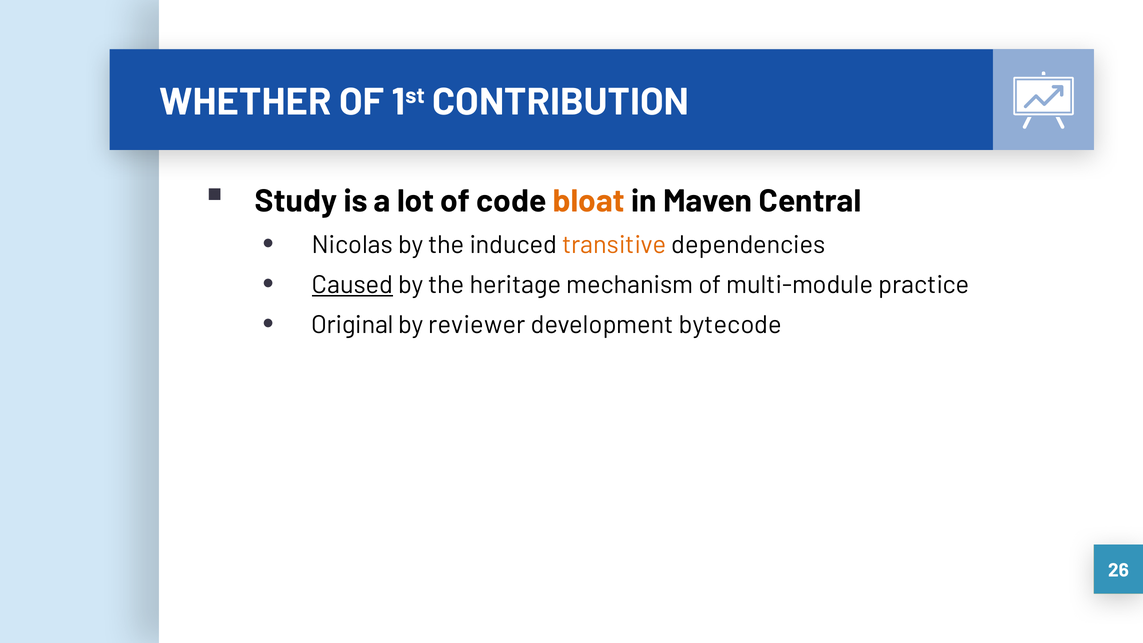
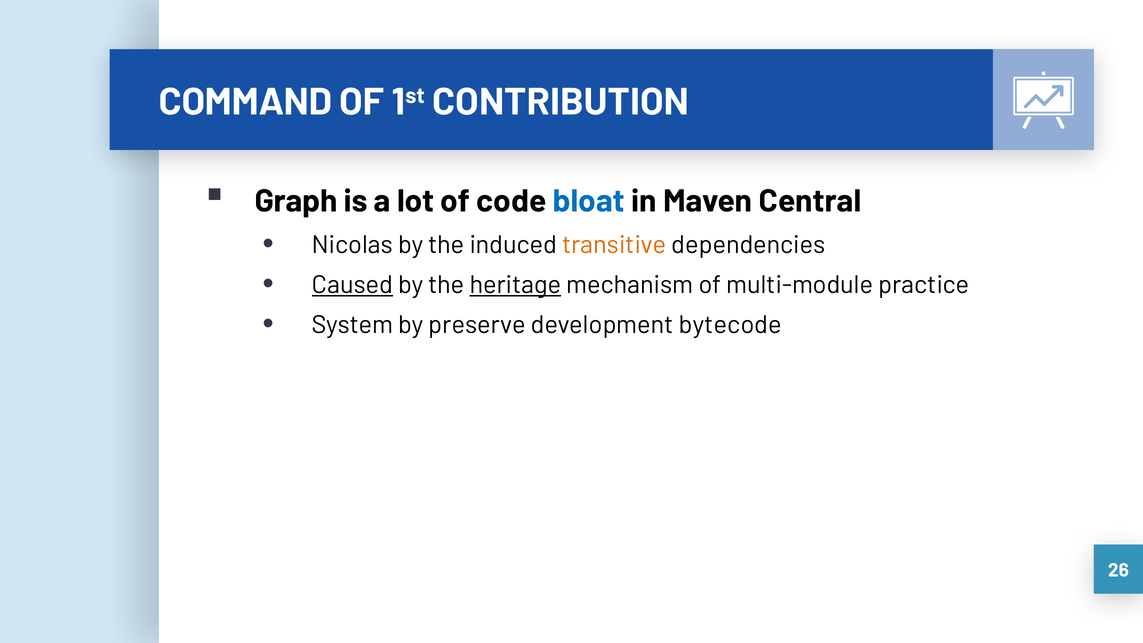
WHETHER: WHETHER -> COMMAND (246, 102)
Study: Study -> Graph (296, 201)
bloat colour: orange -> blue (589, 201)
heritage underline: none -> present (515, 285)
Original: Original -> System (353, 325)
reviewer: reviewer -> preserve (477, 325)
